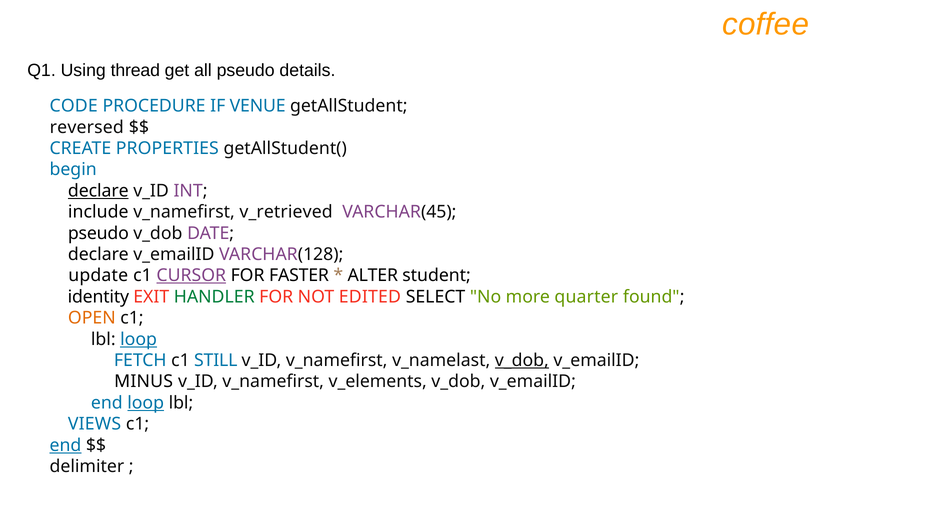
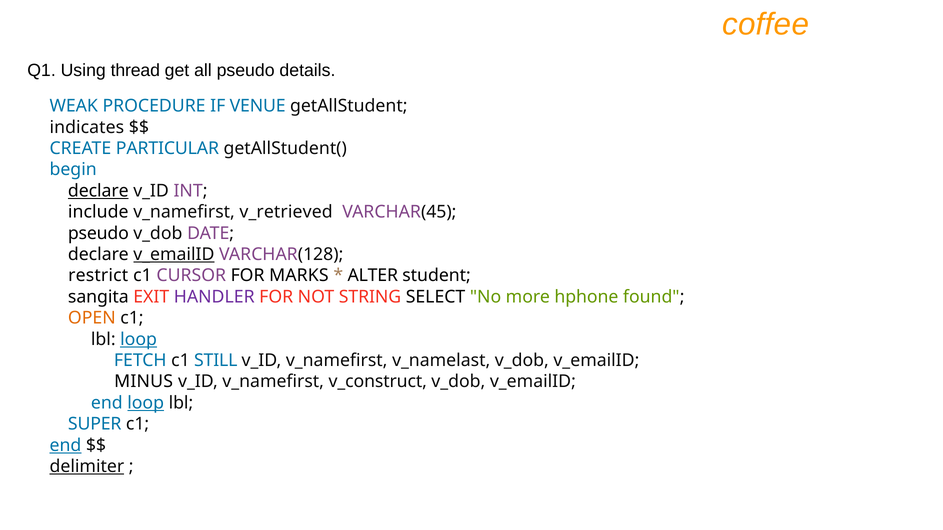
CODE: CODE -> WEAK (74, 106)
reversed: reversed -> indicates (87, 127)
PROPERTIES: PROPERTIES -> PARTICULAR (167, 149)
v_emailID underline: none -> present (174, 255)
update: update -> restrict (98, 276)
CURSOR underline: present -> none (191, 276)
FASTER: FASTER -> MARKS (299, 276)
identity: identity -> sangita (98, 297)
HANDLER colour: green -> purple (214, 297)
EDITED: EDITED -> STRING (370, 297)
quarter: quarter -> hphone (586, 297)
v_dob underline: present -> none (522, 361)
v_elements: v_elements -> v_construct (378, 382)
VIEWS: VIEWS -> SUPER (95, 424)
delimiter underline: none -> present (87, 467)
